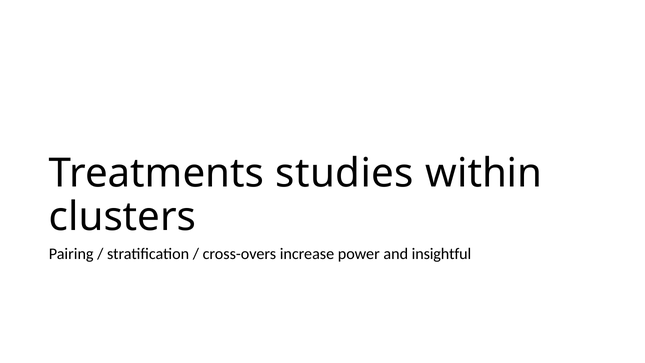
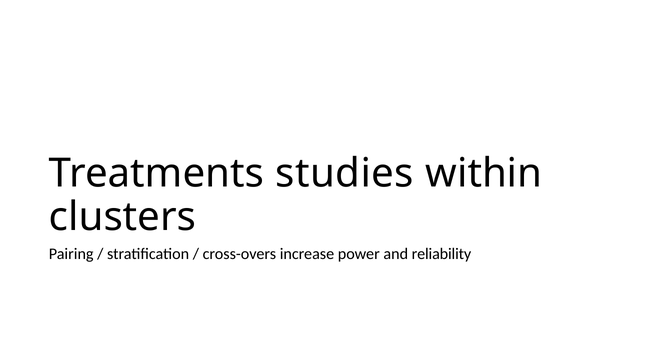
insightful: insightful -> reliability (441, 254)
